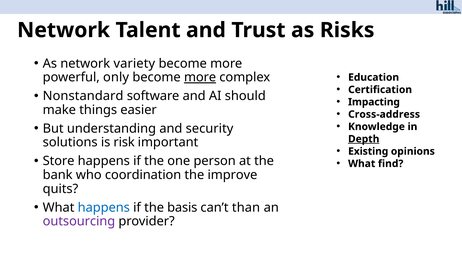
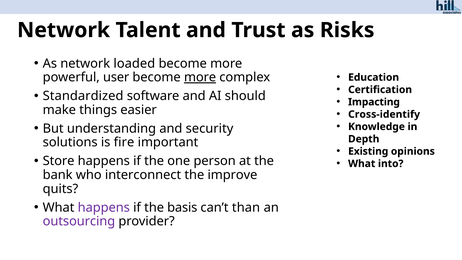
variety: variety -> loaded (134, 63)
only: only -> user (116, 77)
Nonstandard: Nonstandard -> Standardized (83, 96)
Cross-address: Cross-address -> Cross-identify (384, 114)
Depth underline: present -> none (364, 139)
risk: risk -> fire (124, 142)
find: find -> into (391, 164)
coordination: coordination -> interconnect (143, 175)
happens colour: blue -> purple (104, 207)
